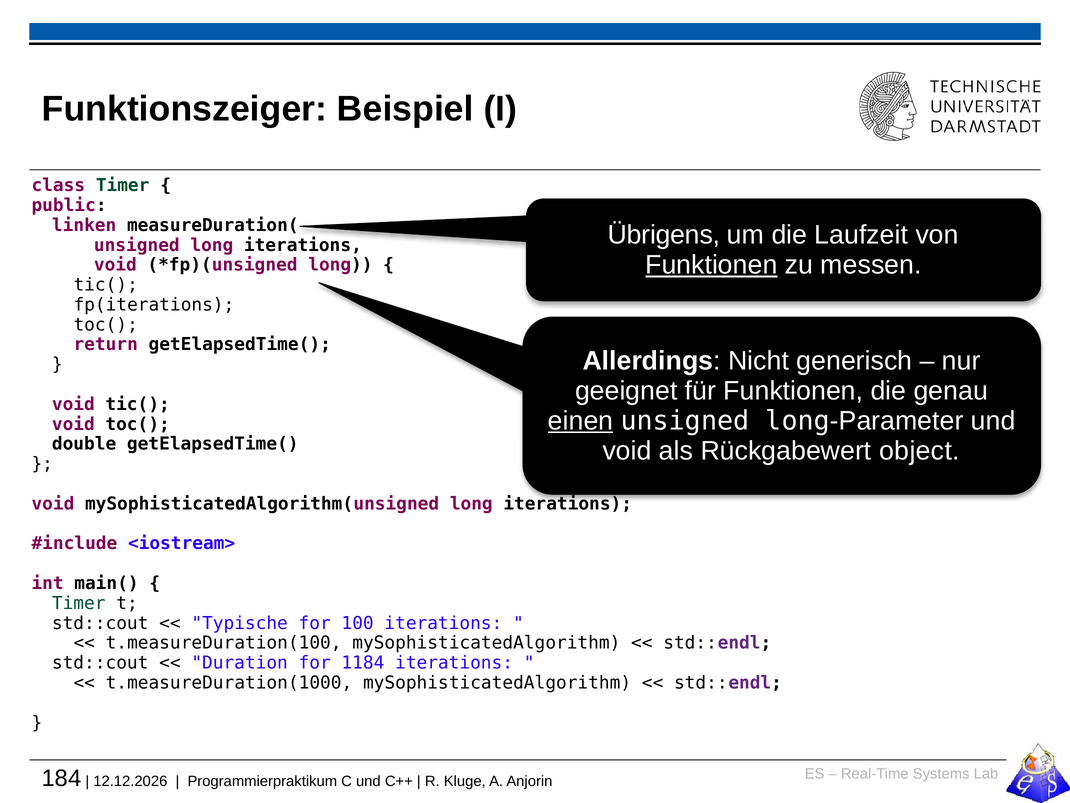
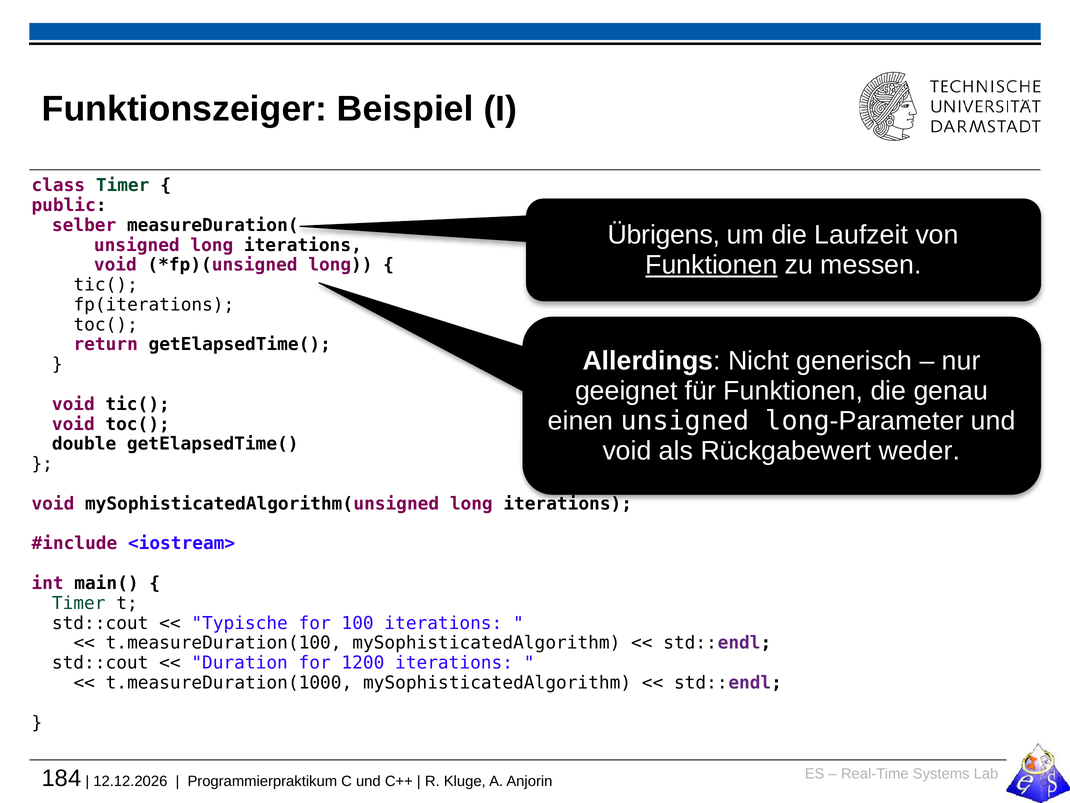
linken: linken -> selber (84, 225)
einen underline: present -> none (581, 421)
object: object -> weder (919, 450)
1184: 1184 -> 1200 (363, 663)
